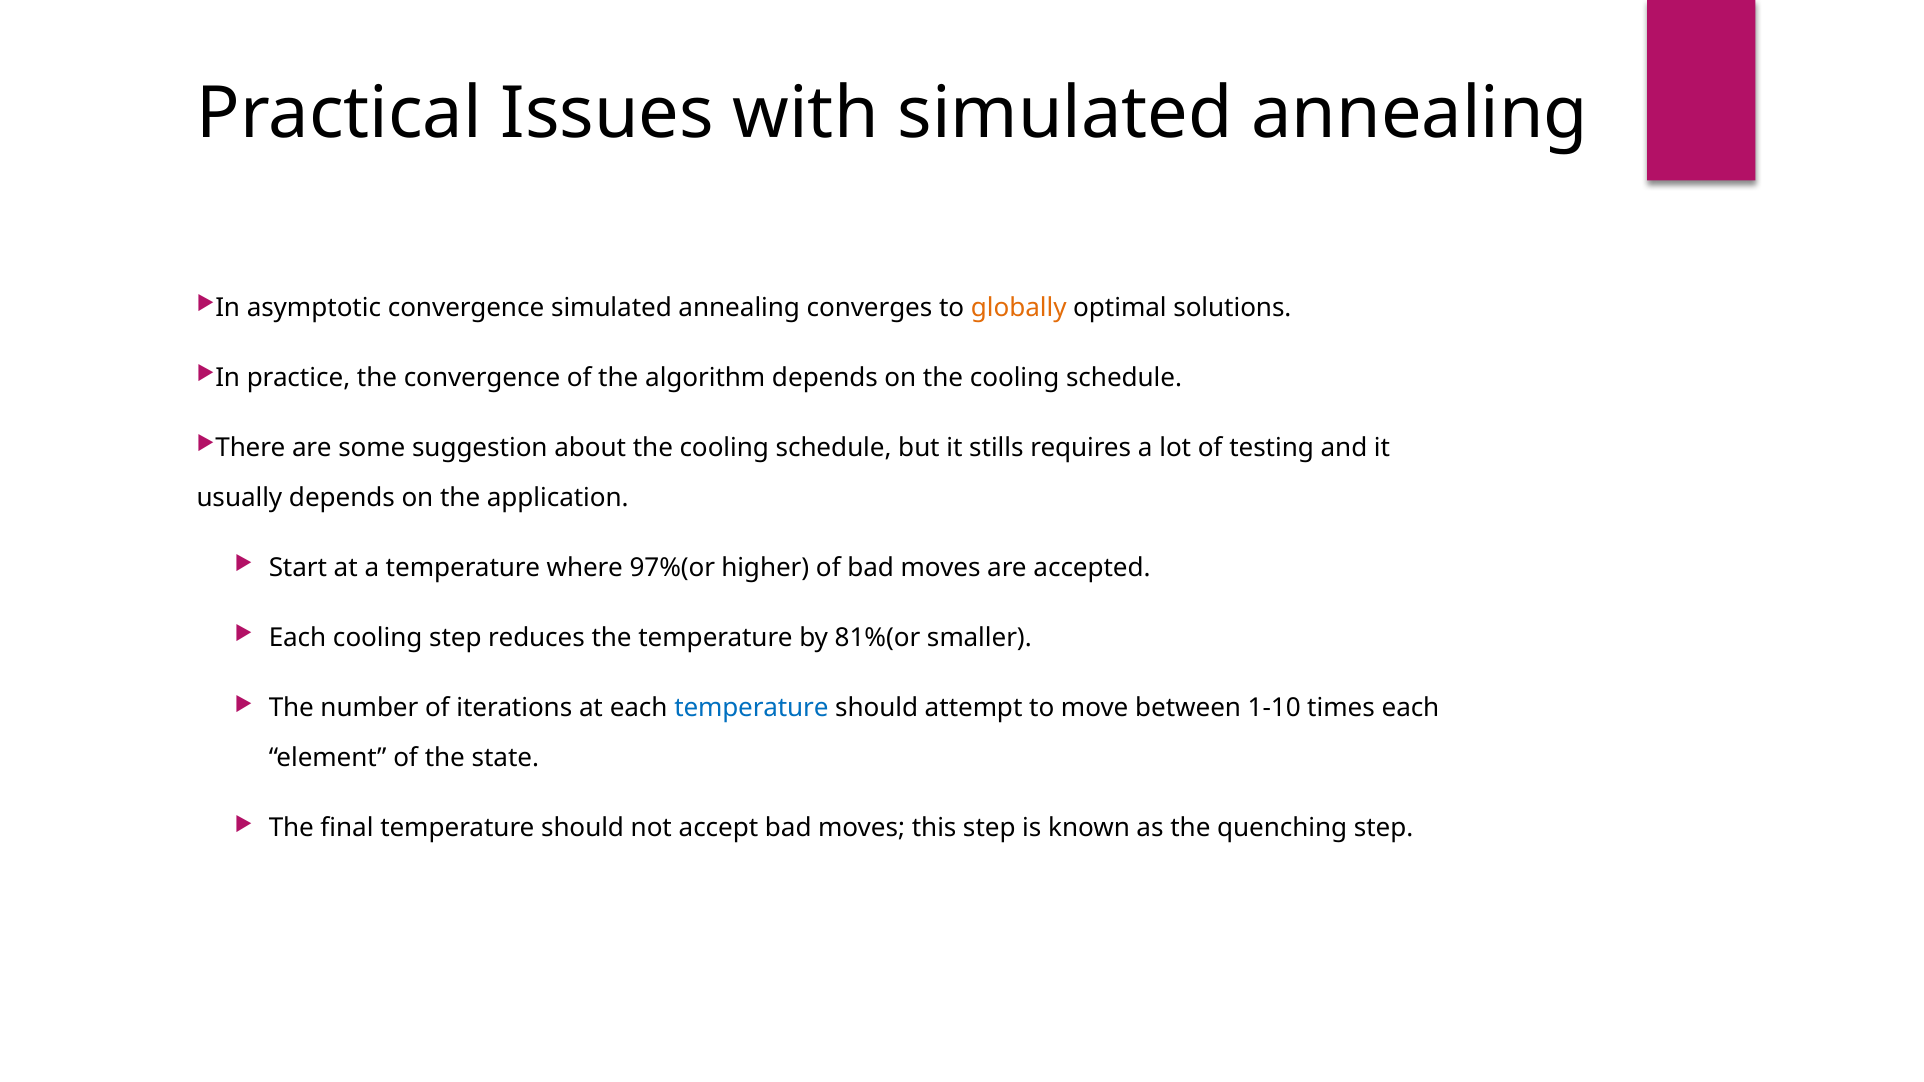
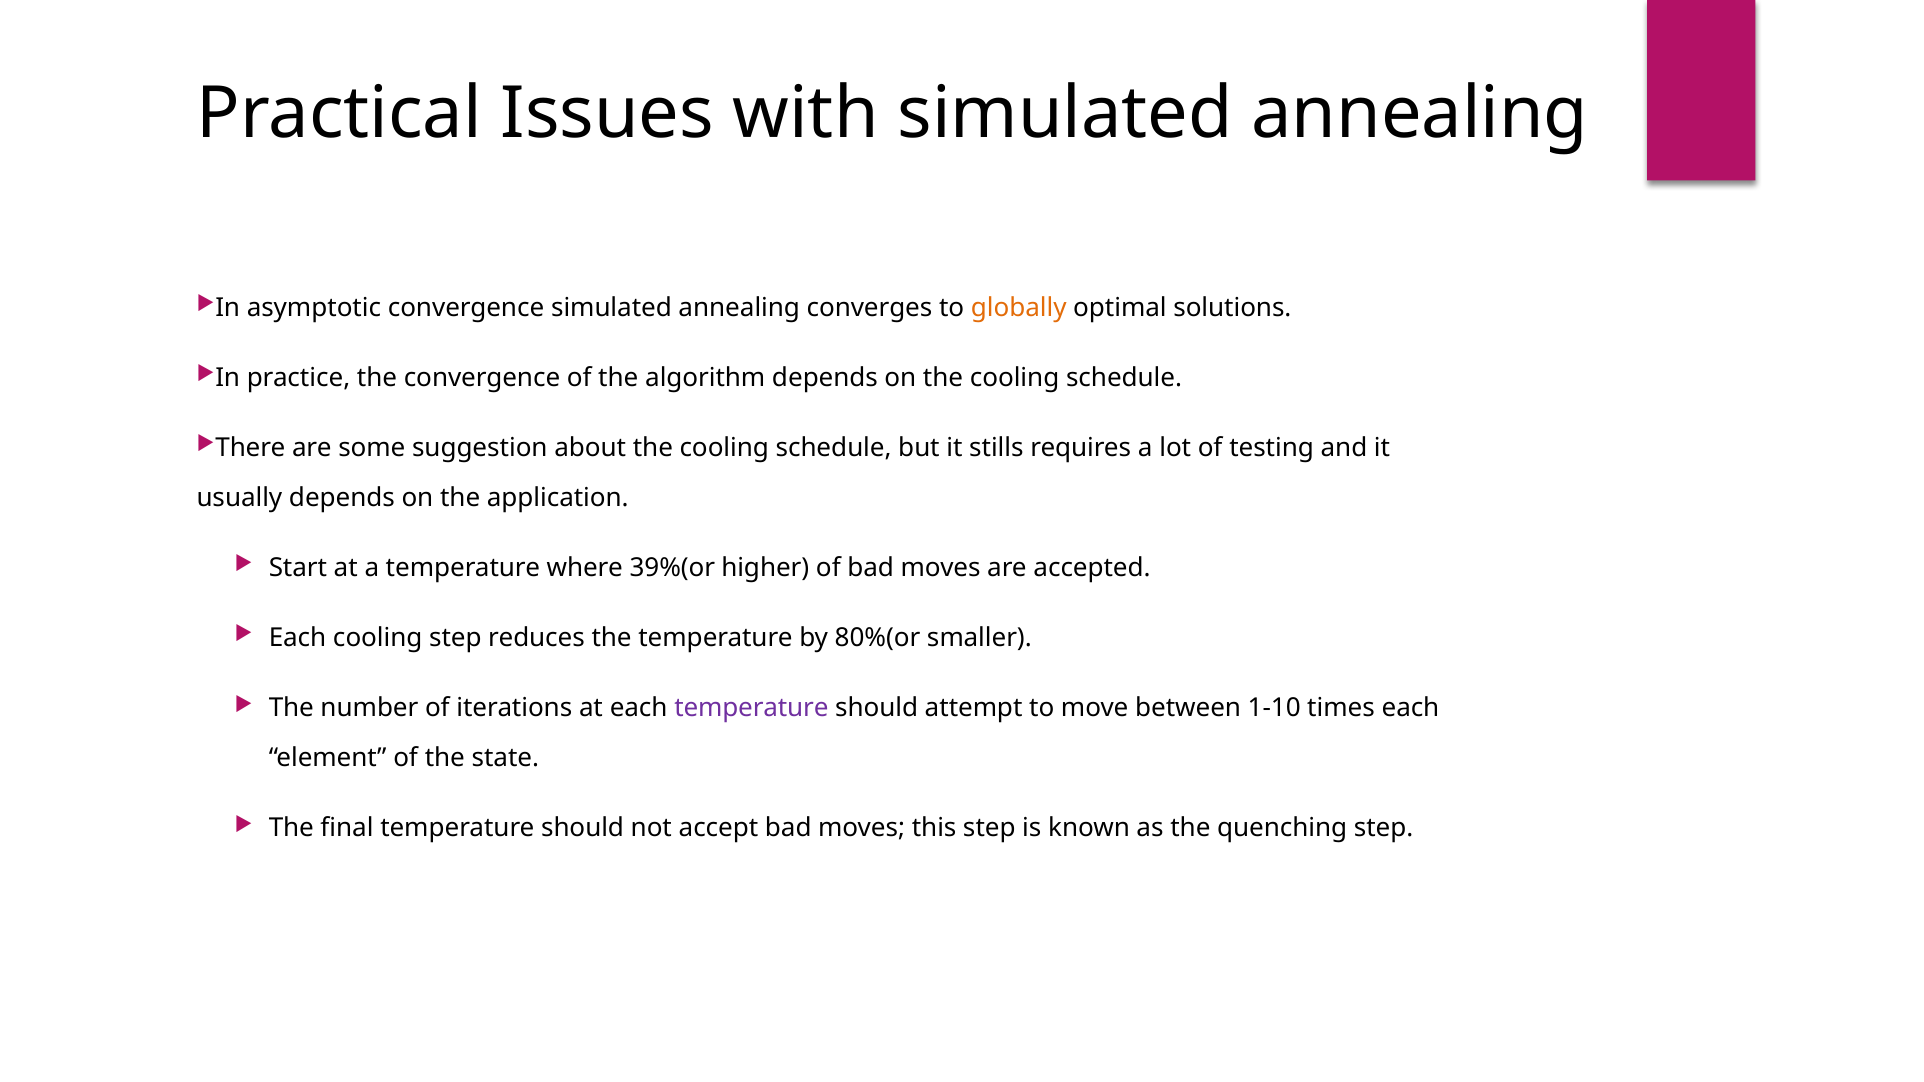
97%(or: 97%(or -> 39%(or (672, 568)
81%(or: 81%(or -> 80%(or (877, 638)
temperature colour: blue -> purple (751, 708)
